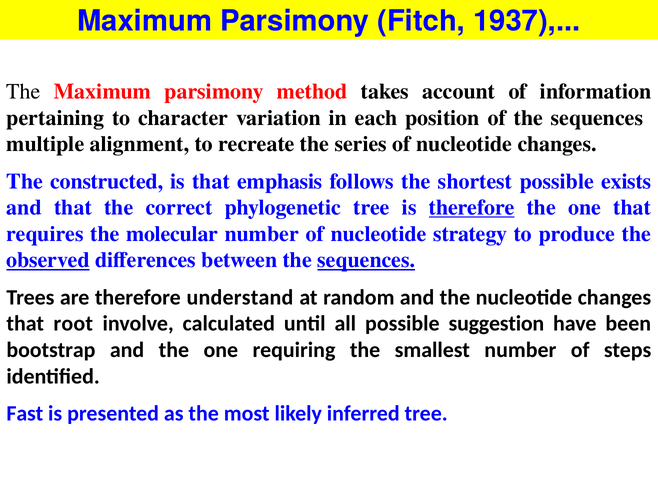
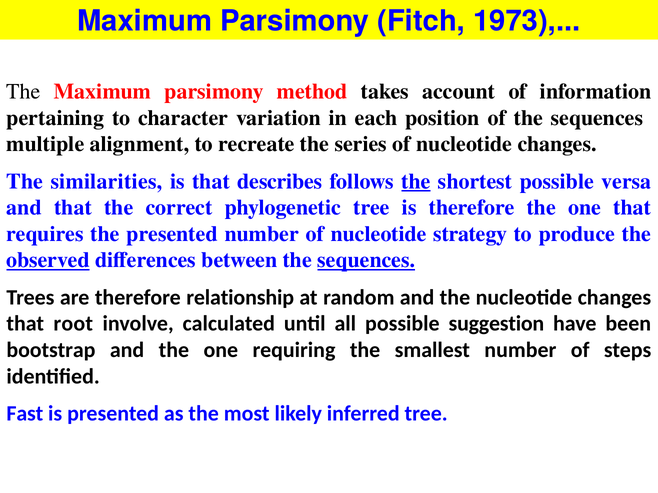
1937: 1937 -> 1973 (527, 21)
constructed: constructed -> similarities (106, 182)
emphasis: emphasis -> describes (280, 182)
the underline: none -> present (416, 182)
exists: exists -> versa (626, 182)
therefore underline: present -> none (472, 208)
the molecular: molecular -> presented (172, 234)
understand: understand -> relationship (240, 298)
